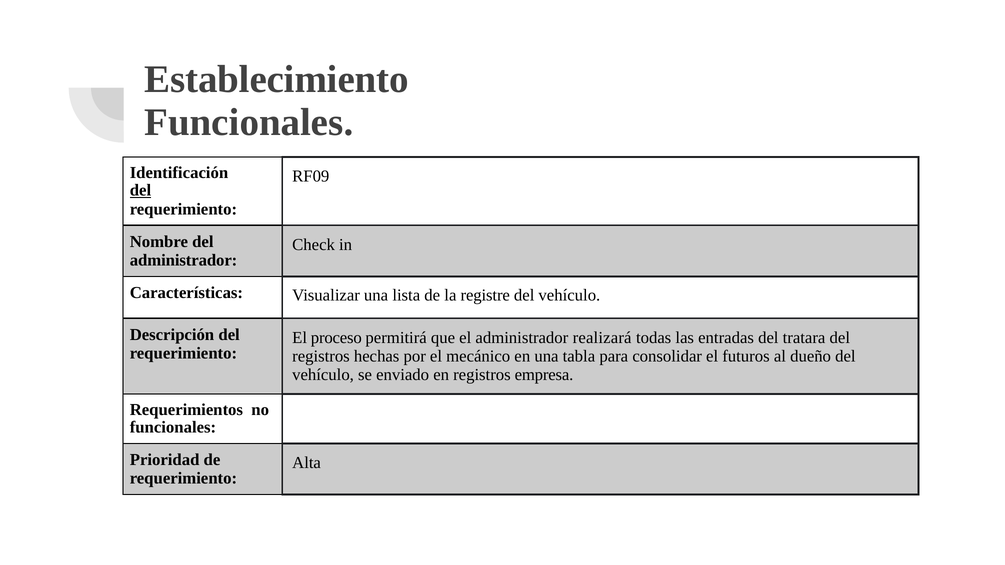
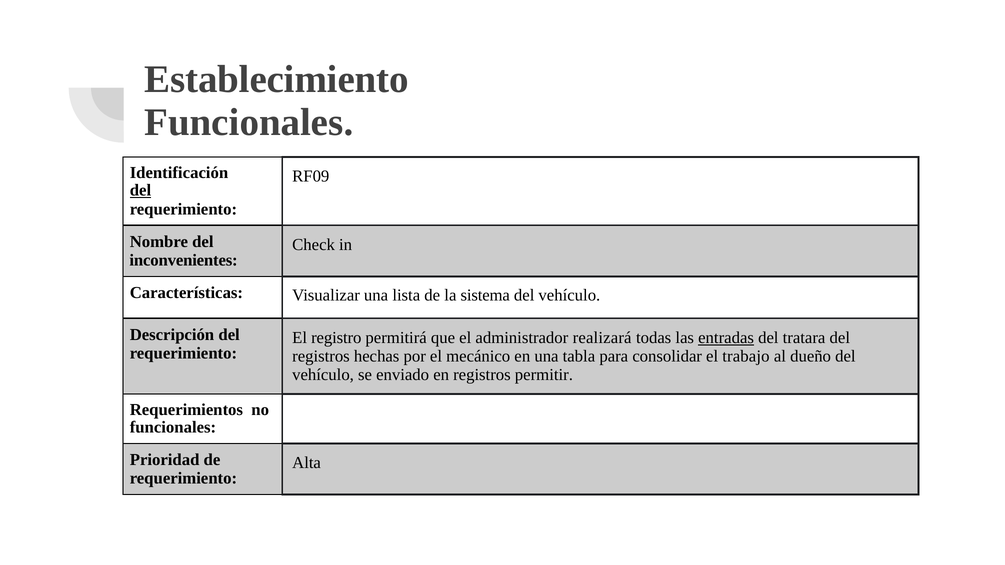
administrador: administrador -> inconvenientes (184, 260)
registre: registre -> sistema (485, 295)
proceso: proceso -> registro (336, 338)
entradas underline: none -> present (726, 338)
futuros: futuros -> trabajo (746, 356)
empresa: empresa -> permitir (544, 375)
